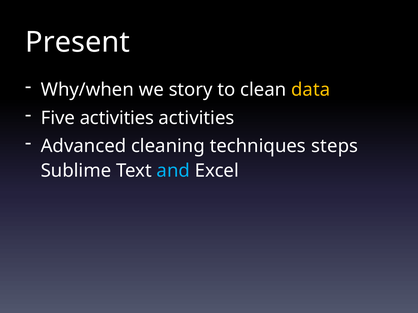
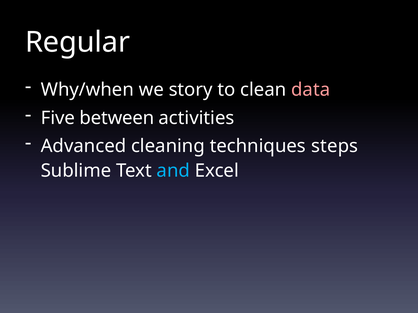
Present: Present -> Regular (78, 42)
data colour: yellow -> pink (311, 90)
Five activities: activities -> between (117, 118)
